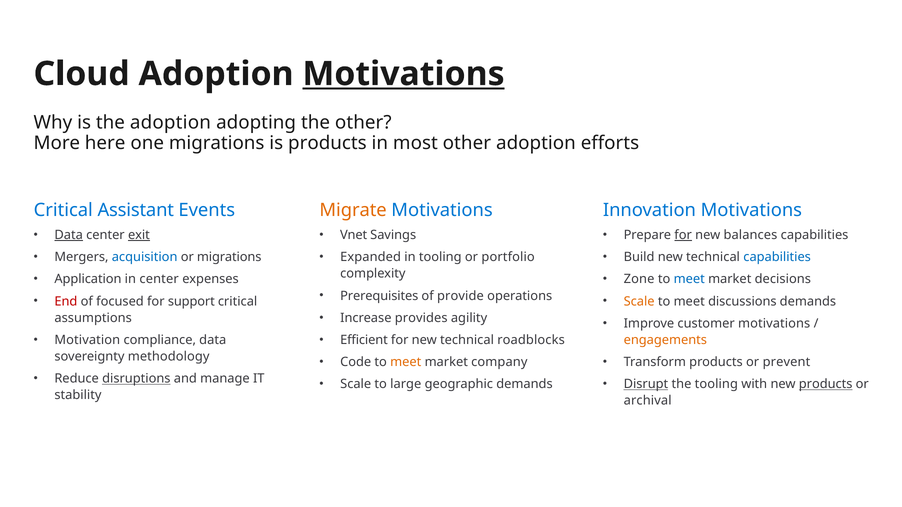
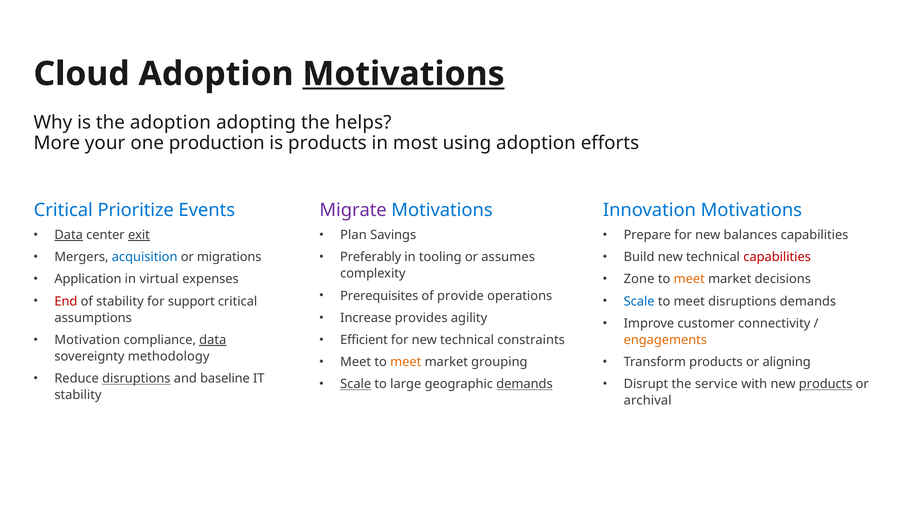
the other: other -> helps (363, 123)
here: here -> your (105, 143)
one migrations: migrations -> production (217, 143)
most other: other -> using (467, 143)
Assistant: Assistant -> Prioritize (136, 210)
Migrate colour: orange -> purple (353, 210)
Vnet: Vnet -> Plan (353, 235)
for underline: present -> none (683, 235)
Expanded: Expanded -> Preferably (371, 257)
portfolio: portfolio -> assumes (508, 257)
capabilities colour: blue -> red (777, 257)
in center: center -> virtual (159, 279)
meet colour: blue -> orange (689, 279)
of focused: focused -> stability (120, 302)
Scale colour: orange -> blue (639, 302)
meet discussions: discussions -> disruptions (742, 302)
customer motivations: motivations -> connectivity (774, 324)
data underline: none -> present (213, 340)
roadblocks: roadblocks -> constraints (531, 340)
Code: Code -> Meet (356, 362)
company: company -> grouping (499, 362)
prevent: prevent -> aligning (787, 362)
manage: manage -> baseline (225, 379)
Scale underline: none -> present (356, 384)
demands underline: none -> present (524, 384)
Disrupt underline: present -> none (646, 384)
the tooling: tooling -> service (716, 384)
